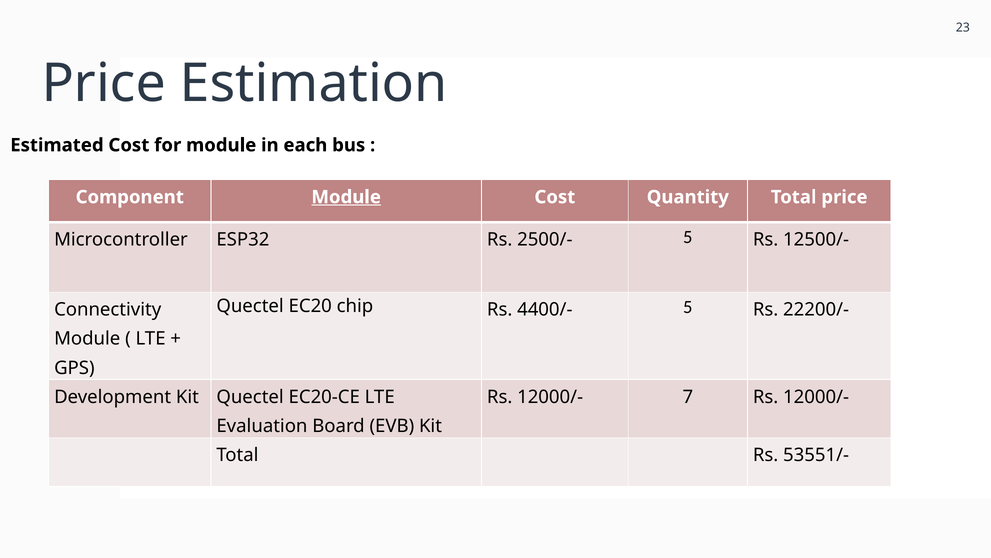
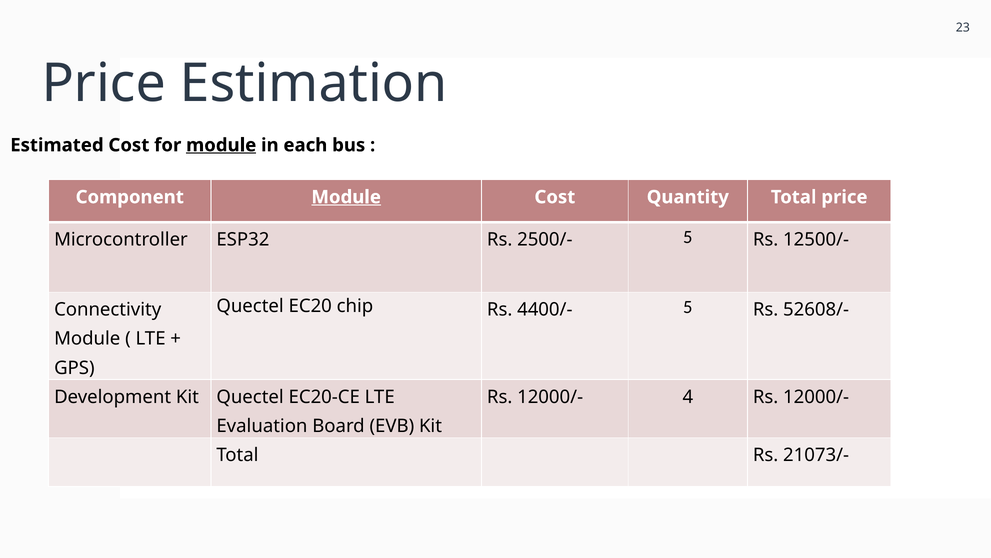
module underline: none -> present (221, 145)
22200/-: 22200/- -> 52608/- (816, 309)
7: 7 -> 4 (688, 397)
53551/-: 53551/- -> 21073/- (816, 455)
